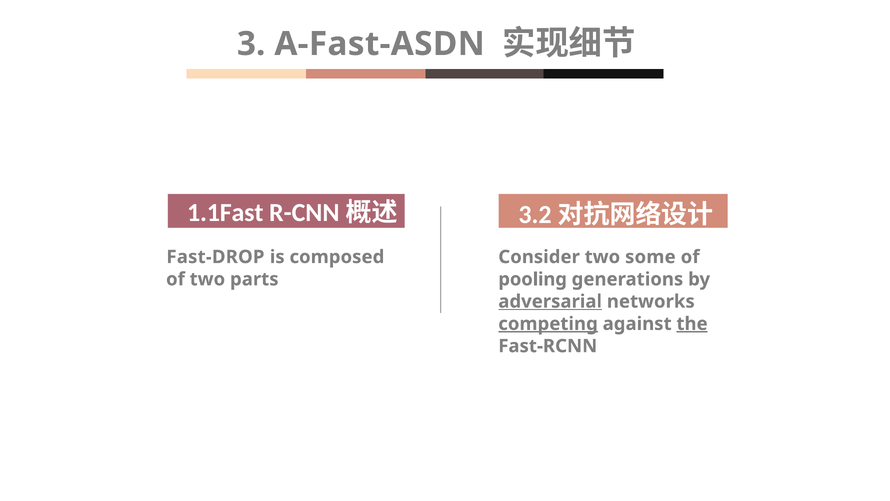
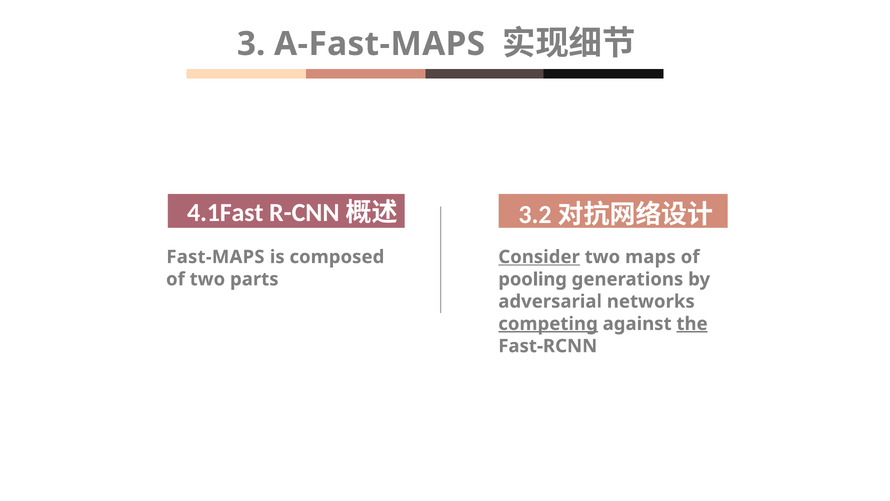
A-Fast-ASDN: A-Fast-ASDN -> A-Fast-MAPS (380, 44)
1.1Fast: 1.1Fast -> 4.1Fast (225, 212)
Fast-DROP: Fast-DROP -> Fast-MAPS (215, 257)
Consider underline: none -> present (539, 257)
some: some -> maps (650, 257)
adversarial underline: present -> none (550, 301)
